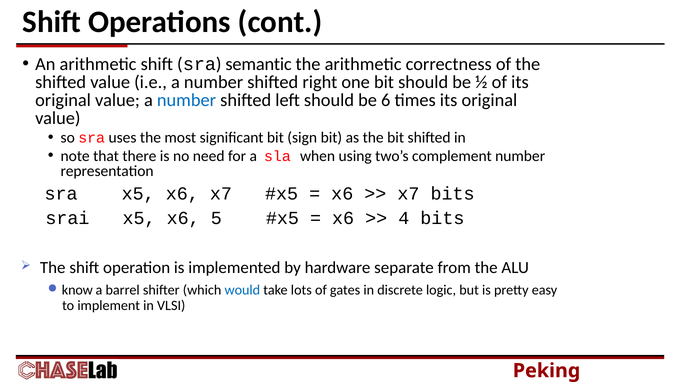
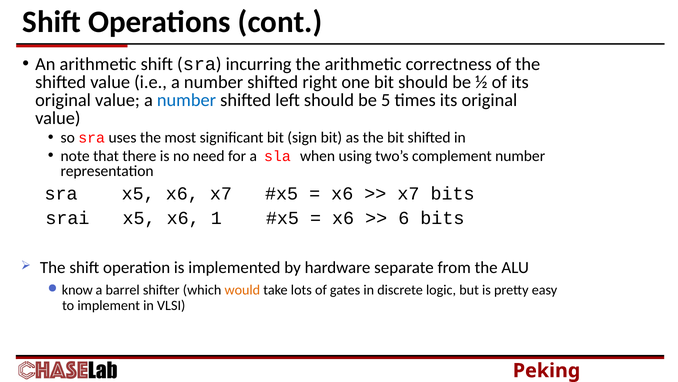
semantic: semantic -> incurring (259, 64)
6: 6 -> 5 (386, 100)
5: 5 -> 1 (216, 218)
4: 4 -> 6 (404, 218)
would colour: blue -> orange (242, 290)
